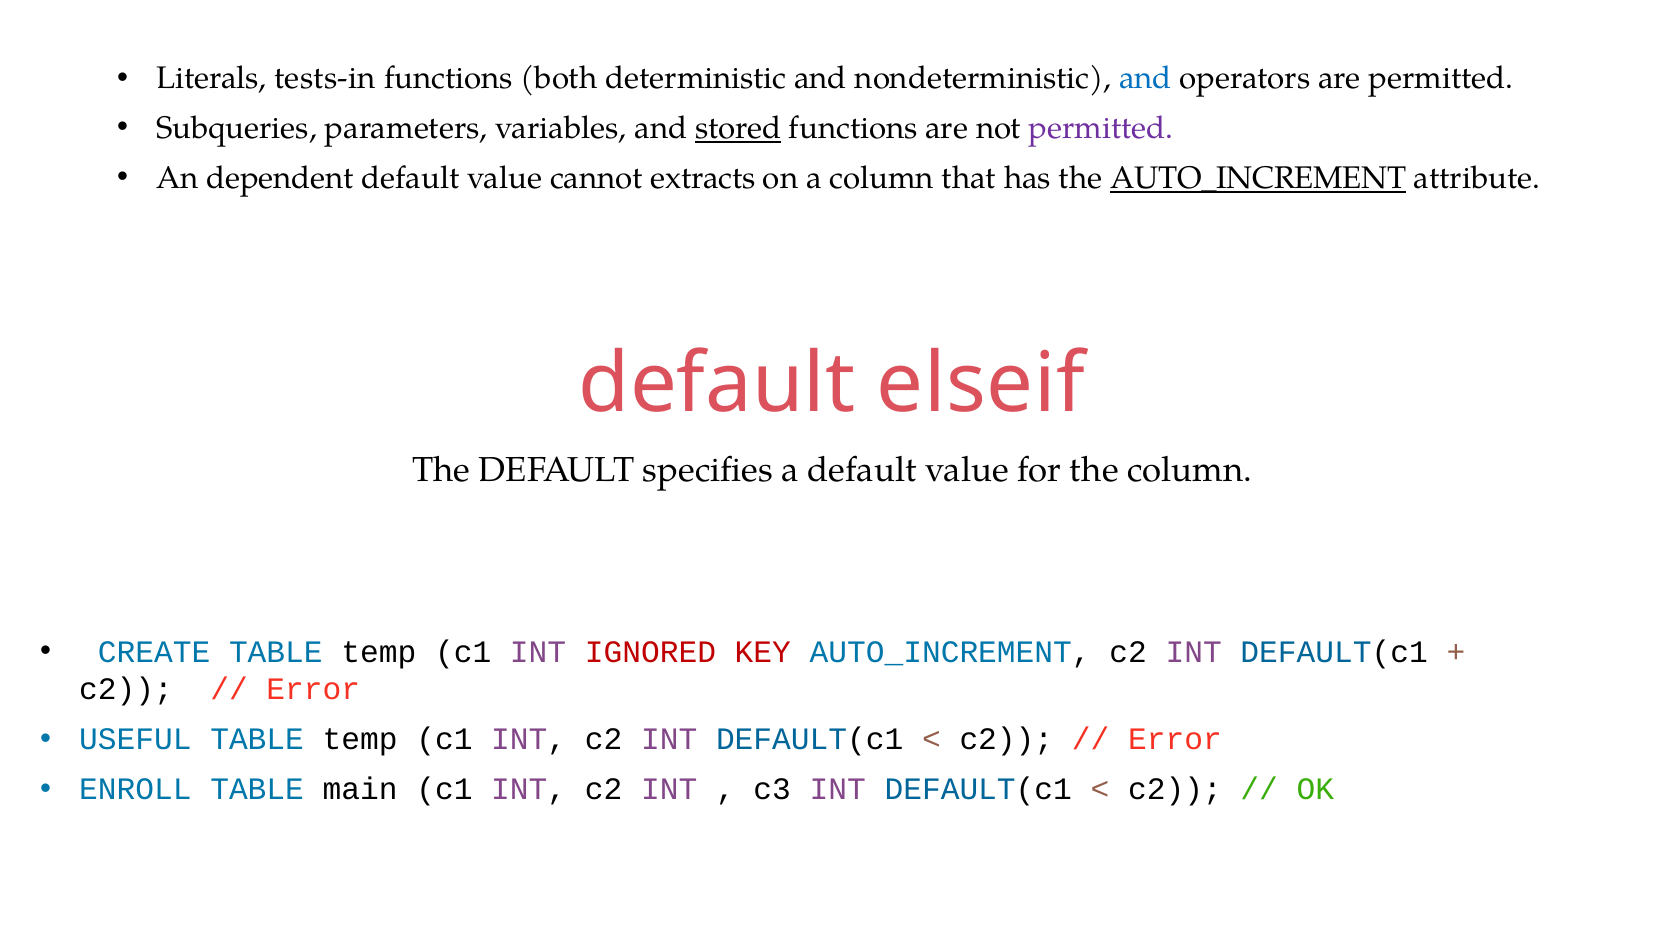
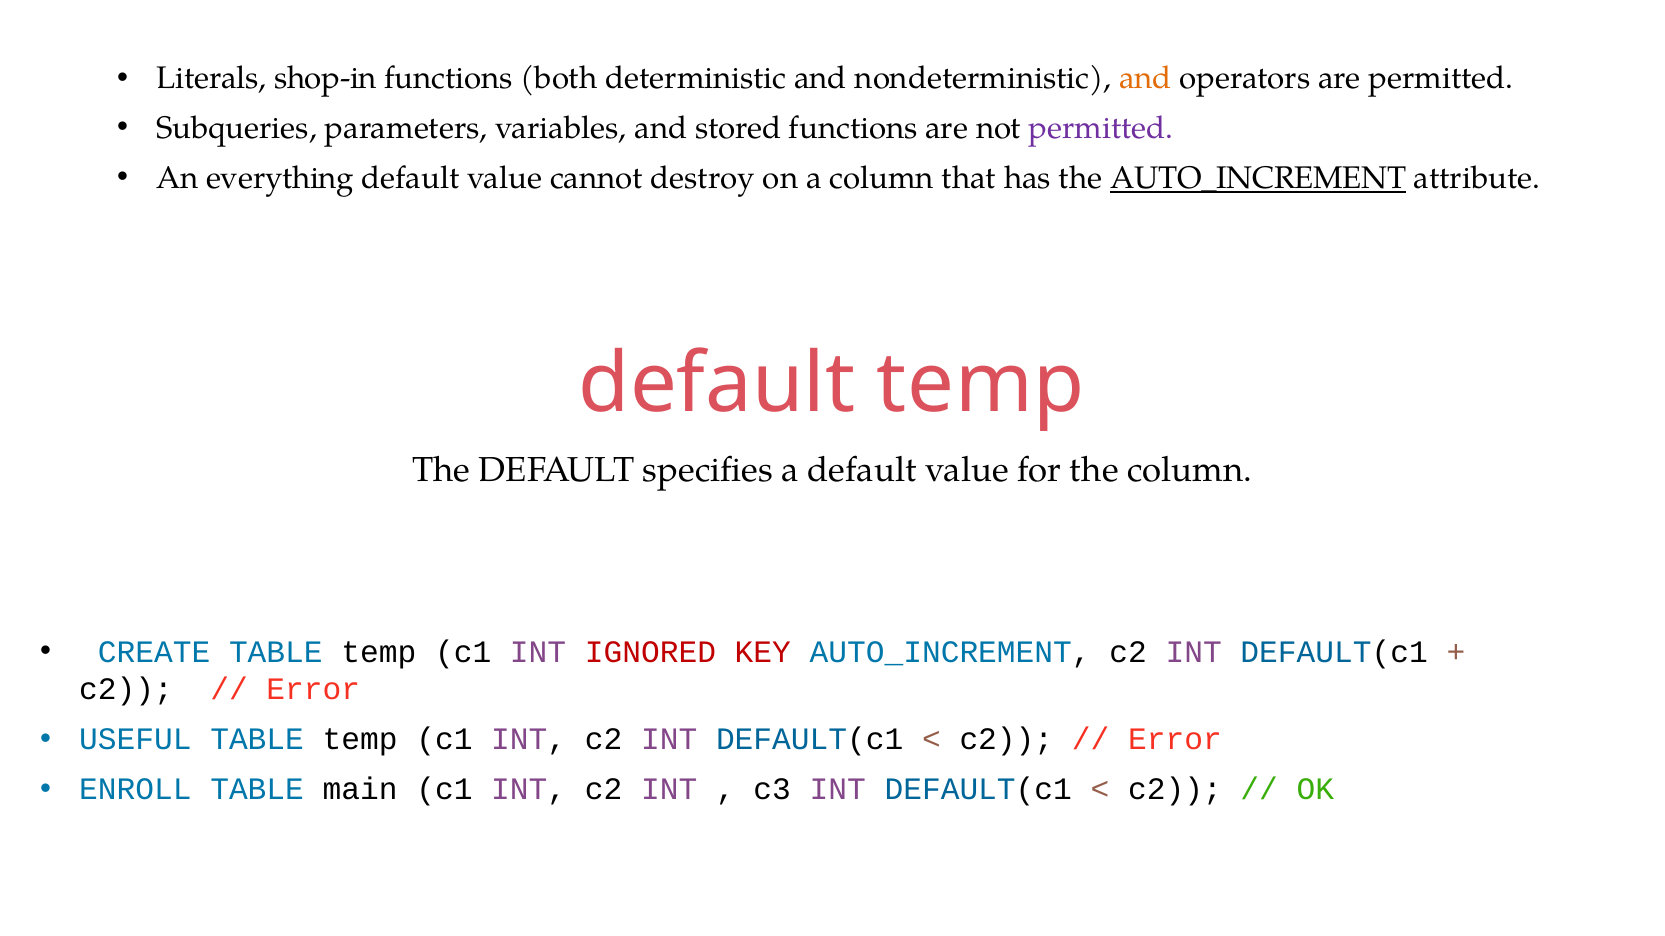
tests-in: tests-in -> shop-in (326, 78)
and colour: blue -> orange (1145, 78)
stored underline: present -> none (738, 128)
dependent: dependent -> everything (280, 178)
extracts: extracts -> destroy (703, 178)
default elseif: elseif -> temp (981, 384)
